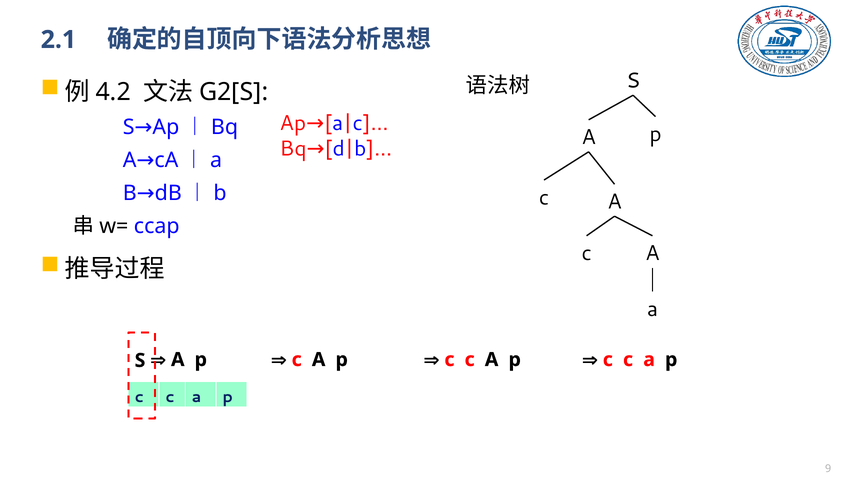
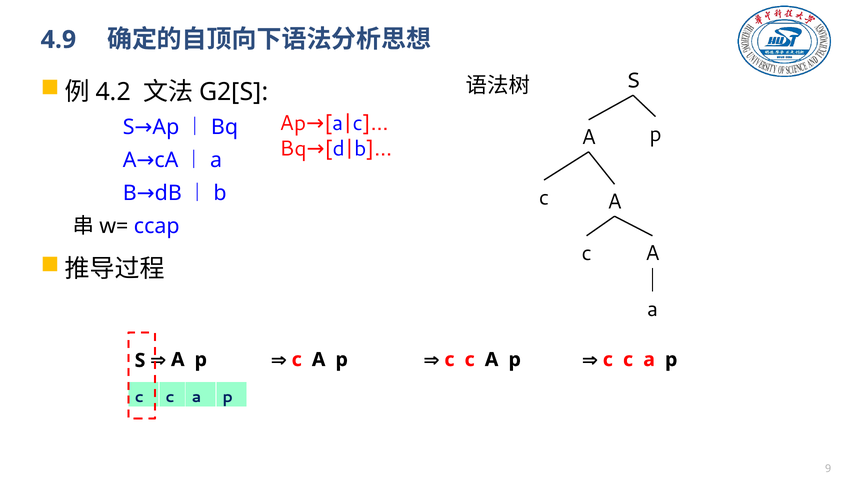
2.1: 2.1 -> 4.9 (58, 40)
